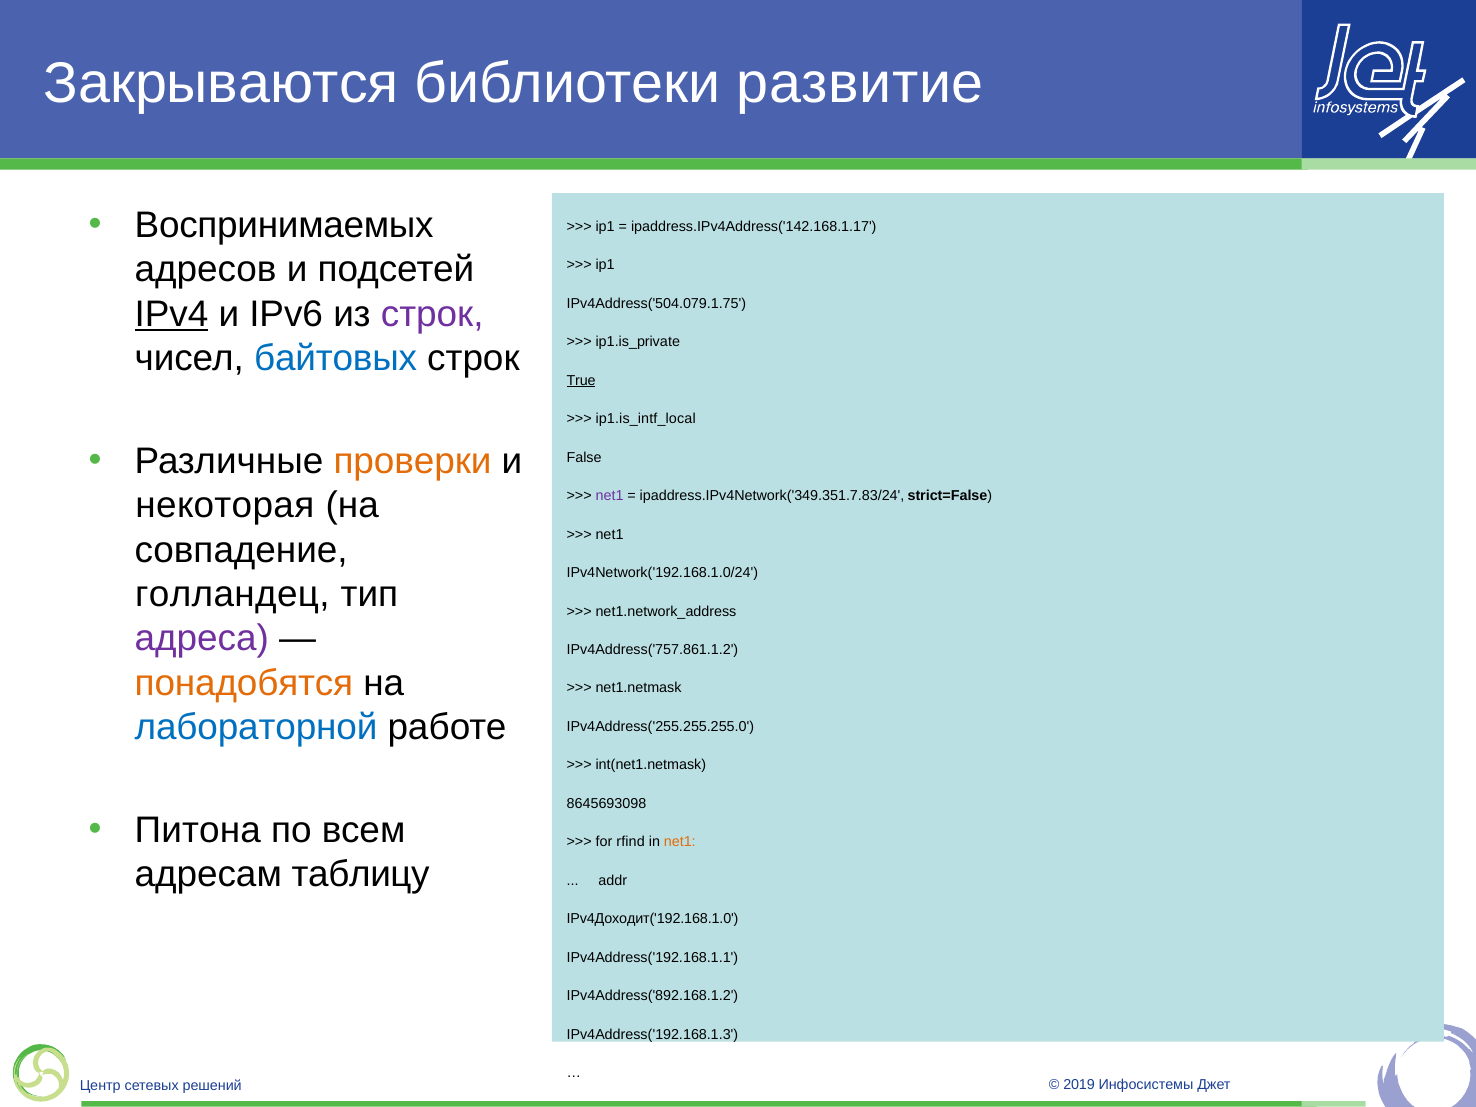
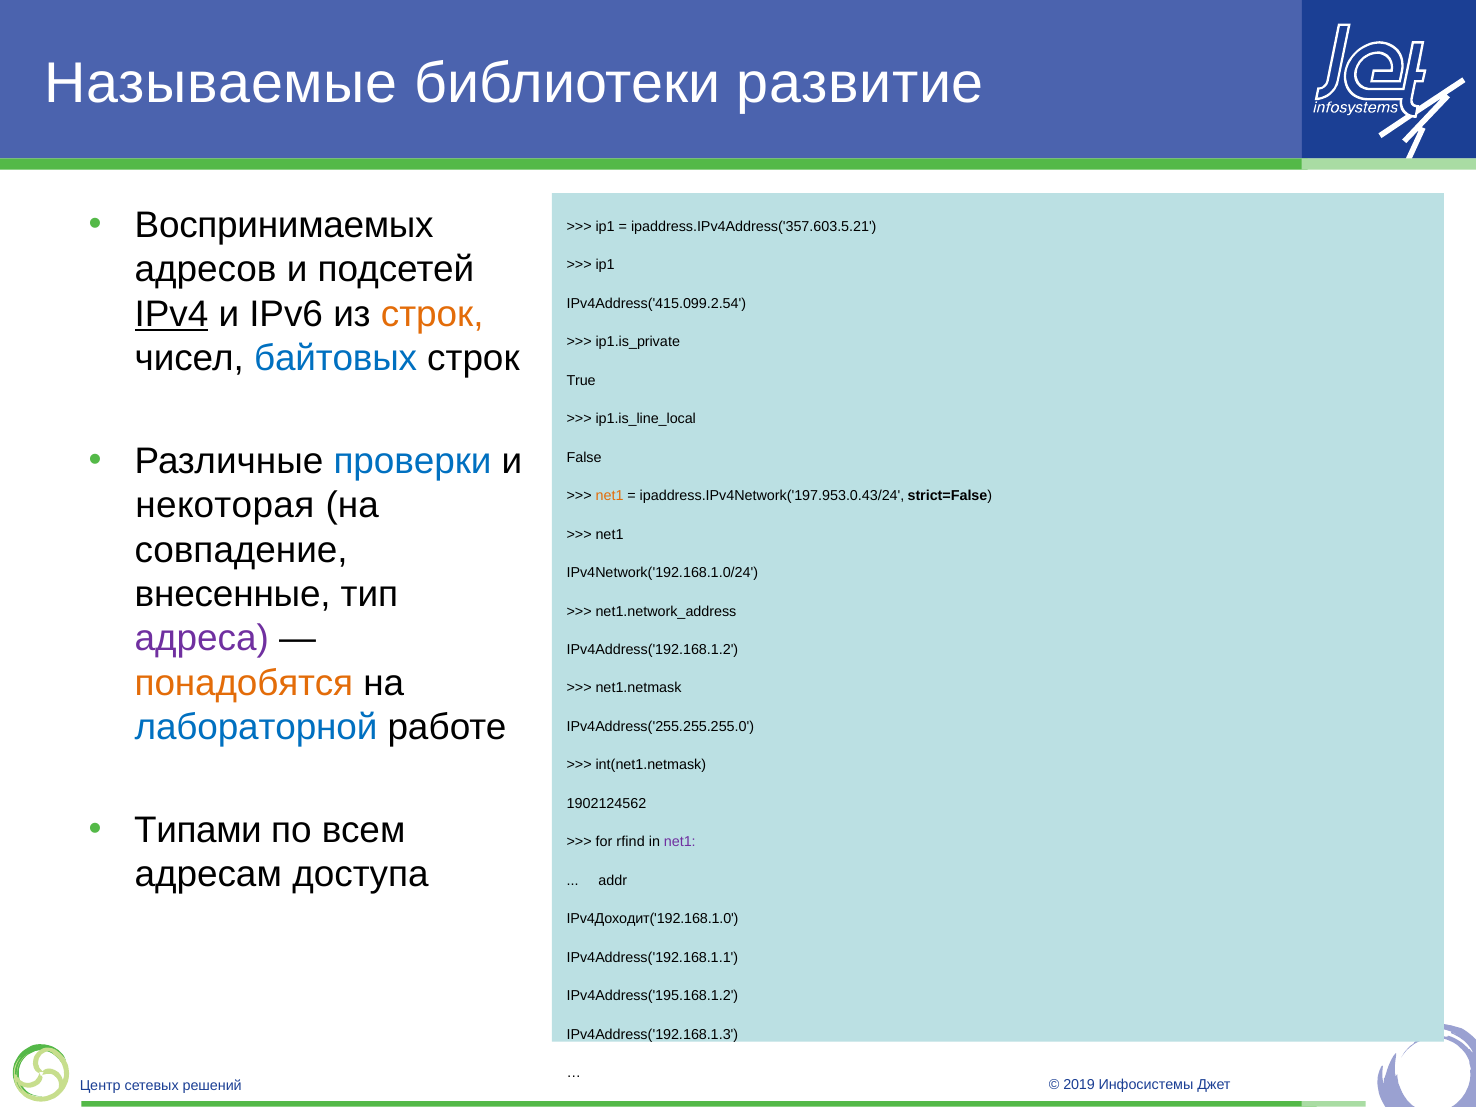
Закрываются: Закрываются -> Называемые (221, 83)
ipaddress.IPv4Address('142.168.1.17: ipaddress.IPv4Address('142.168.1.17 -> ipaddress.IPv4Address('357.603.5.21 (754, 227)
IPv4Address('504.079.1.75: IPv4Address('504.079.1.75 -> IPv4Address('415.099.2.54 (656, 303)
строк colour: purple -> orange (432, 314)
True underline: present -> none (581, 380)
ip1.is_intf_local: ip1.is_intf_local -> ip1.is_line_local (646, 419)
проверки colour: orange -> blue (412, 461)
net1 colour: purple -> orange (610, 496)
ipaddress.IPv4Network('349.351.7.83/24: ipaddress.IPv4Network('349.351.7.83/24 -> ipaddress.IPv4Network('197.953.0.43/24 (772, 496)
голландец: голландец -> внесенные (233, 594)
IPv4Address('757.861.1.2: IPv4Address('757.861.1.2 -> IPv4Address('192.168.1.2 (652, 650)
8645693098: 8645693098 -> 1902124562 (606, 804)
Питона: Питона -> Типами (198, 830)
net1 colour: orange -> purple (680, 842)
таблицу: таблицу -> доступа (360, 875)
IPv4Address('892.168.1.2: IPv4Address('892.168.1.2 -> IPv4Address('195.168.1.2 (652, 996)
